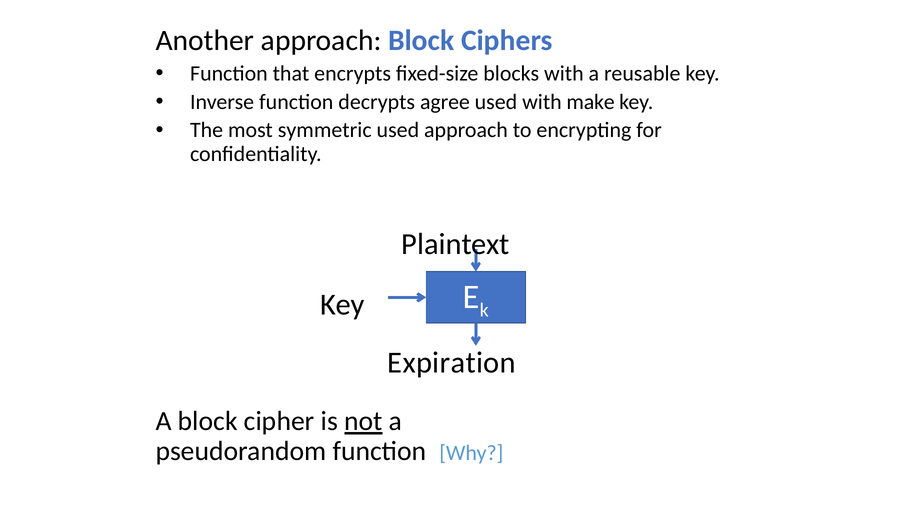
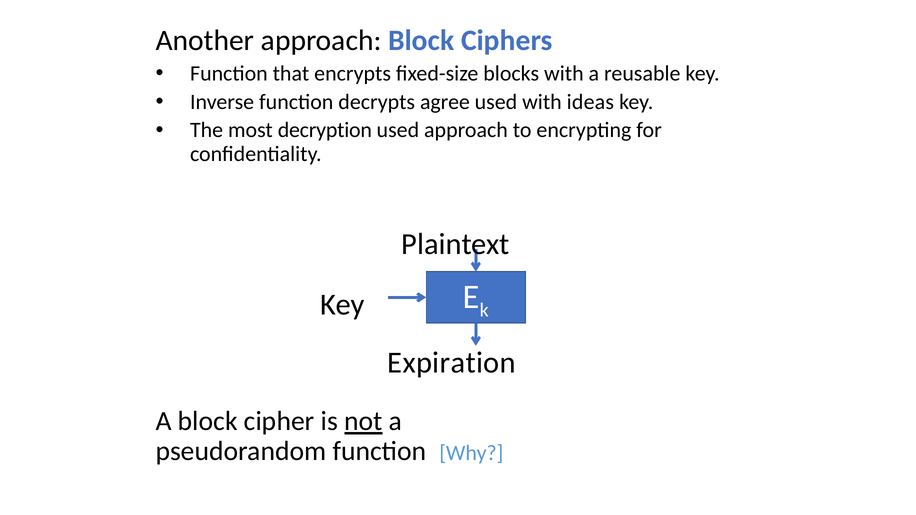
make: make -> ideas (590, 102)
symmetric: symmetric -> decryption (325, 130)
